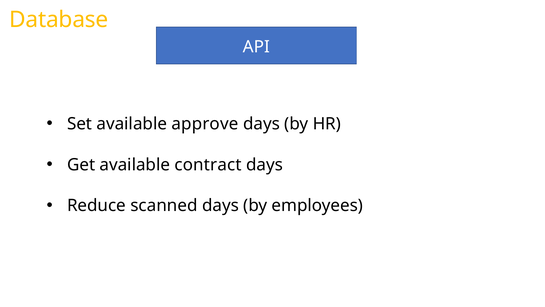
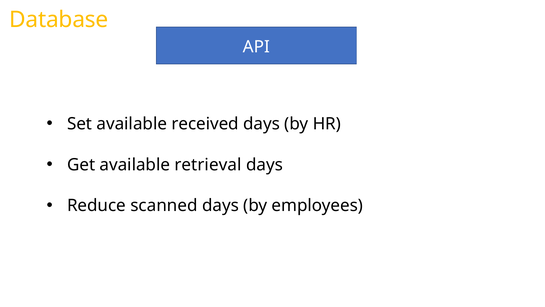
approve: approve -> received (205, 124)
contract: contract -> retrieval (208, 164)
